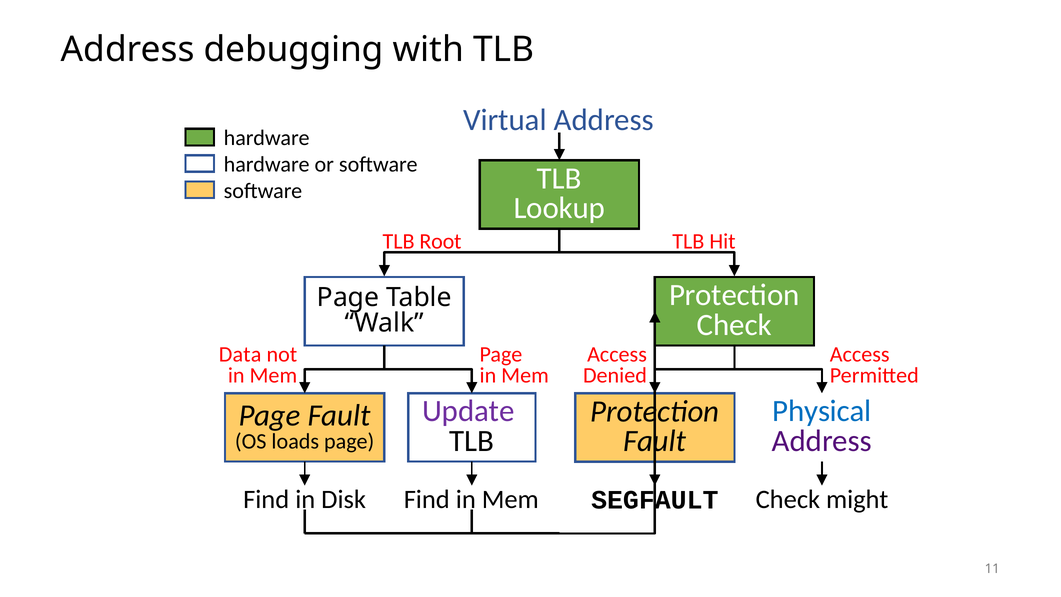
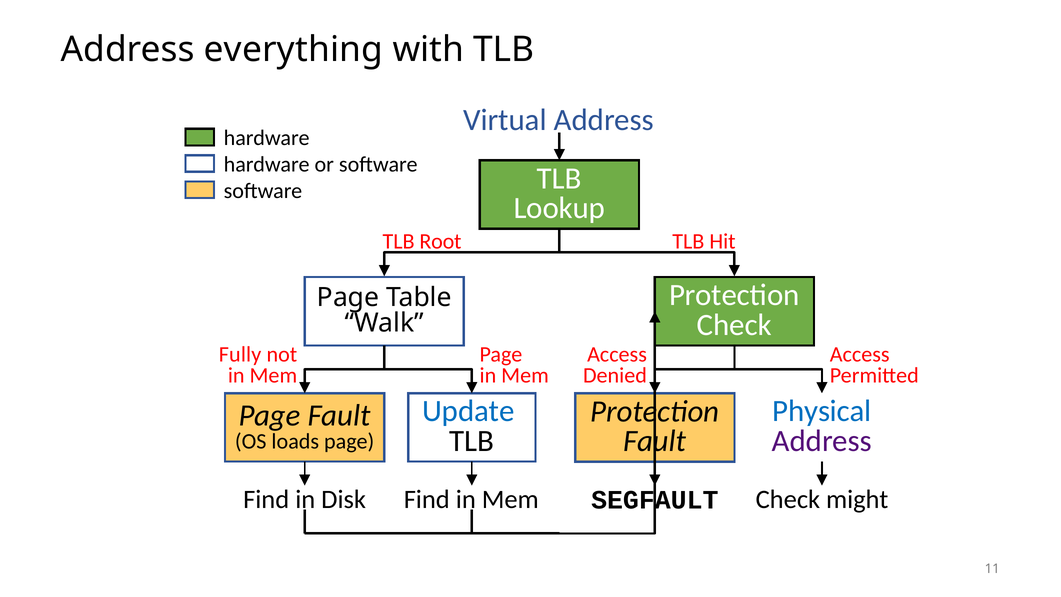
debugging: debugging -> everything (294, 50)
Data: Data -> Fully (240, 354)
Update colour: purple -> blue (468, 411)
